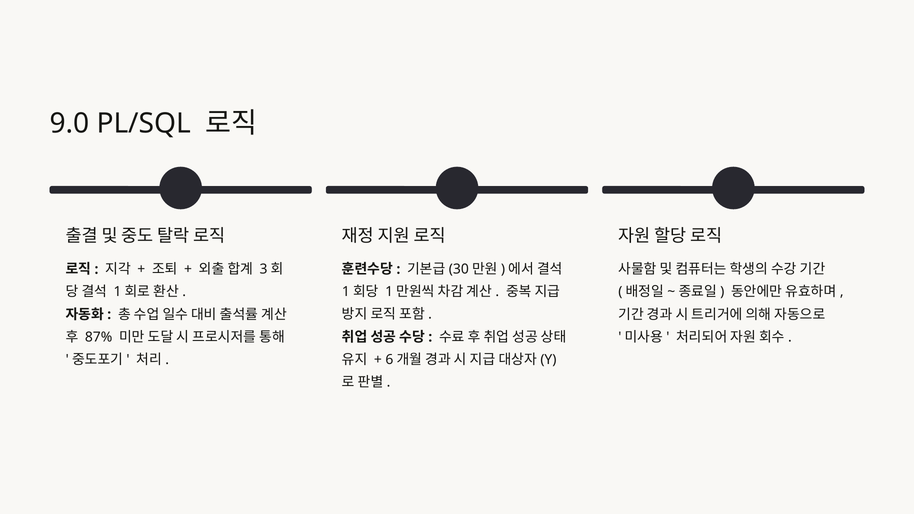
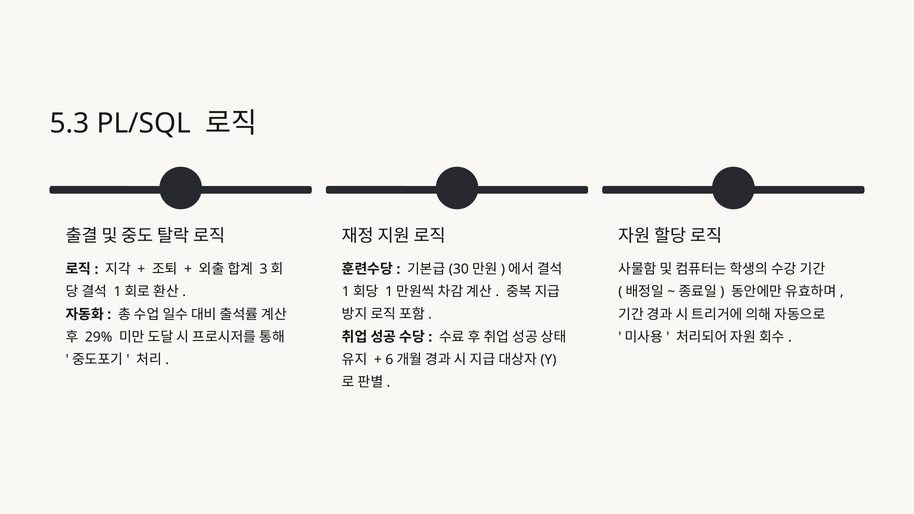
9.0: 9.0 -> 5.3 (69, 123)
87%: 87% -> 29% (99, 337)
